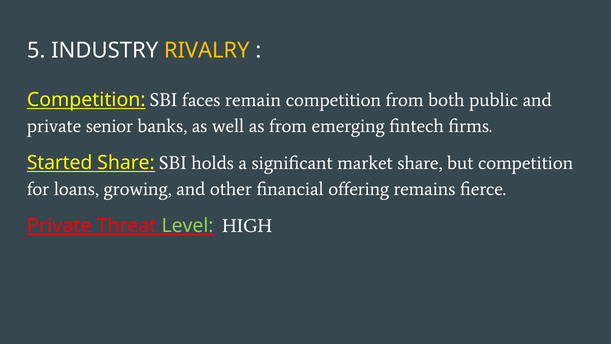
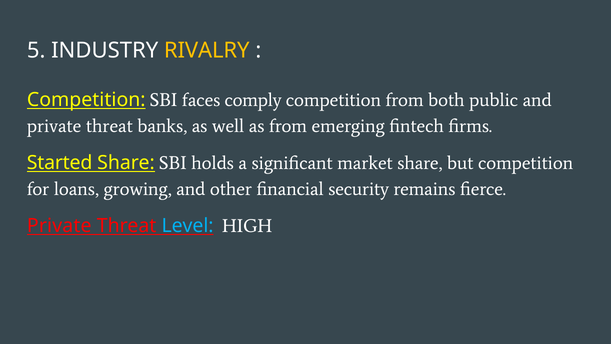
remain: remain -> comply (253, 100)
senior: senior -> threat (109, 126)
offering: offering -> security (359, 189)
Level colour: light green -> light blue (188, 226)
